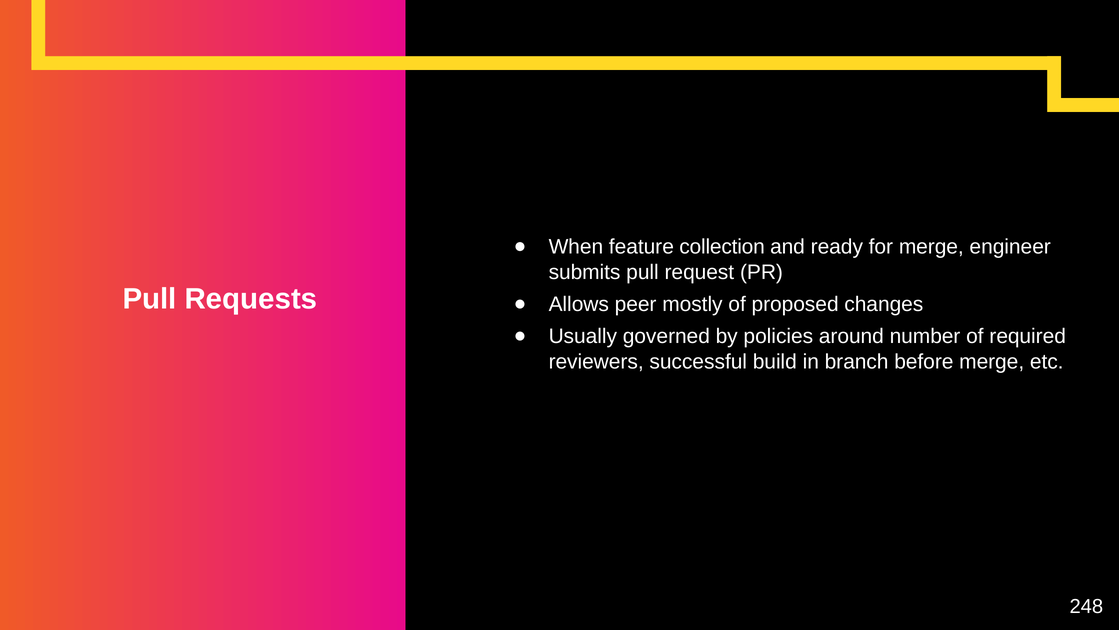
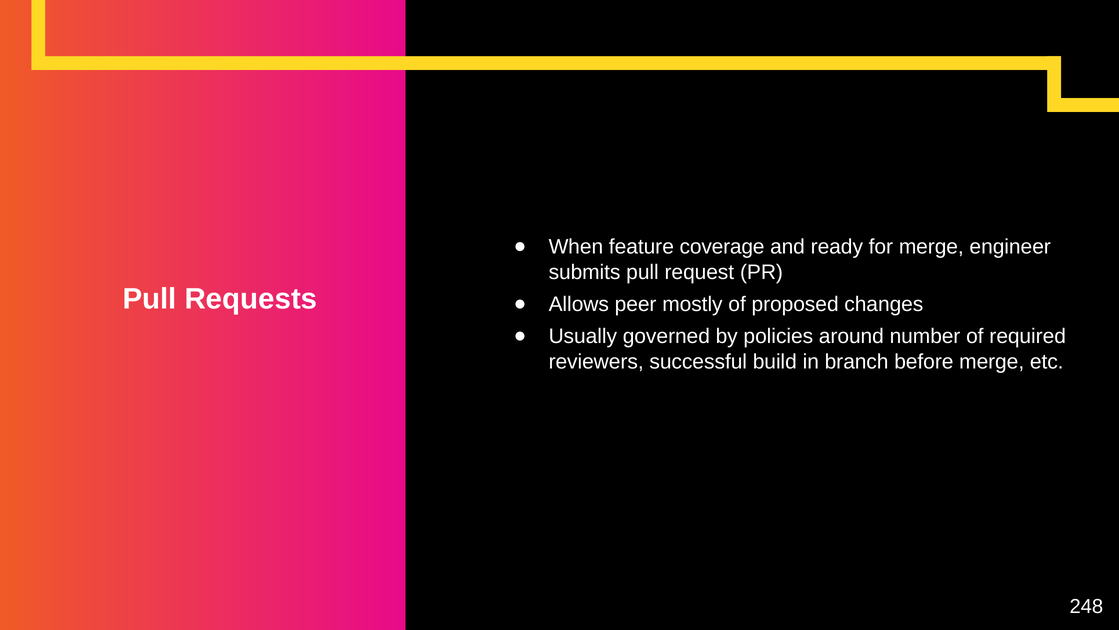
collection: collection -> coverage (722, 247)
